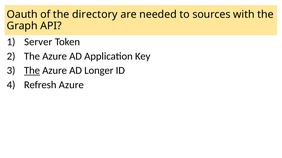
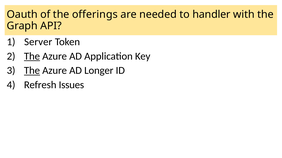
directory: directory -> offerings (95, 14)
sources: sources -> handler (211, 14)
The underline: none -> present (32, 56)
Refresh Azure: Azure -> Issues (71, 85)
